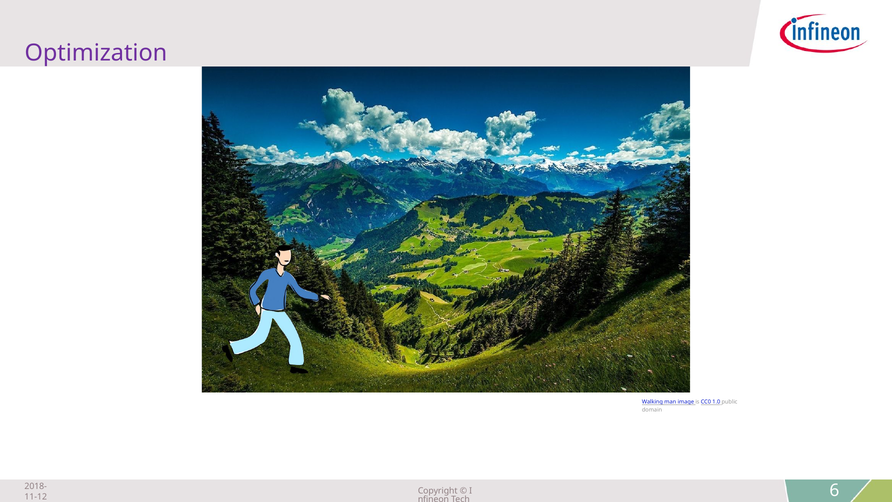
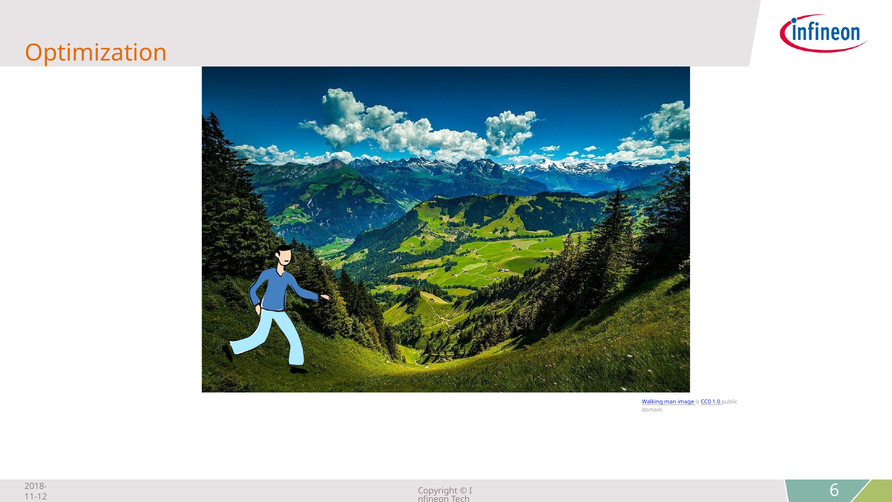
Optimization colour: purple -> orange (96, 53)
